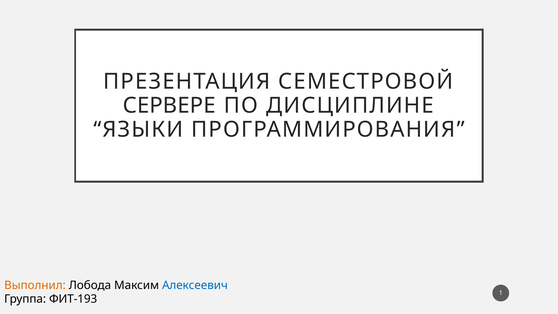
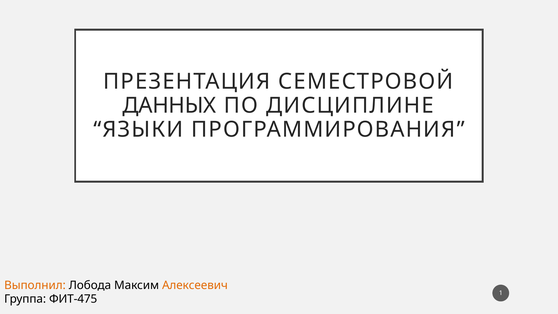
СЕРВЕРЕ: СЕРВЕРЕ -> ДАННЫХ (169, 105)
Алексеевич colour: blue -> orange (195, 285)
ФИТ-193: ФИТ-193 -> ФИТ-475 (73, 299)
